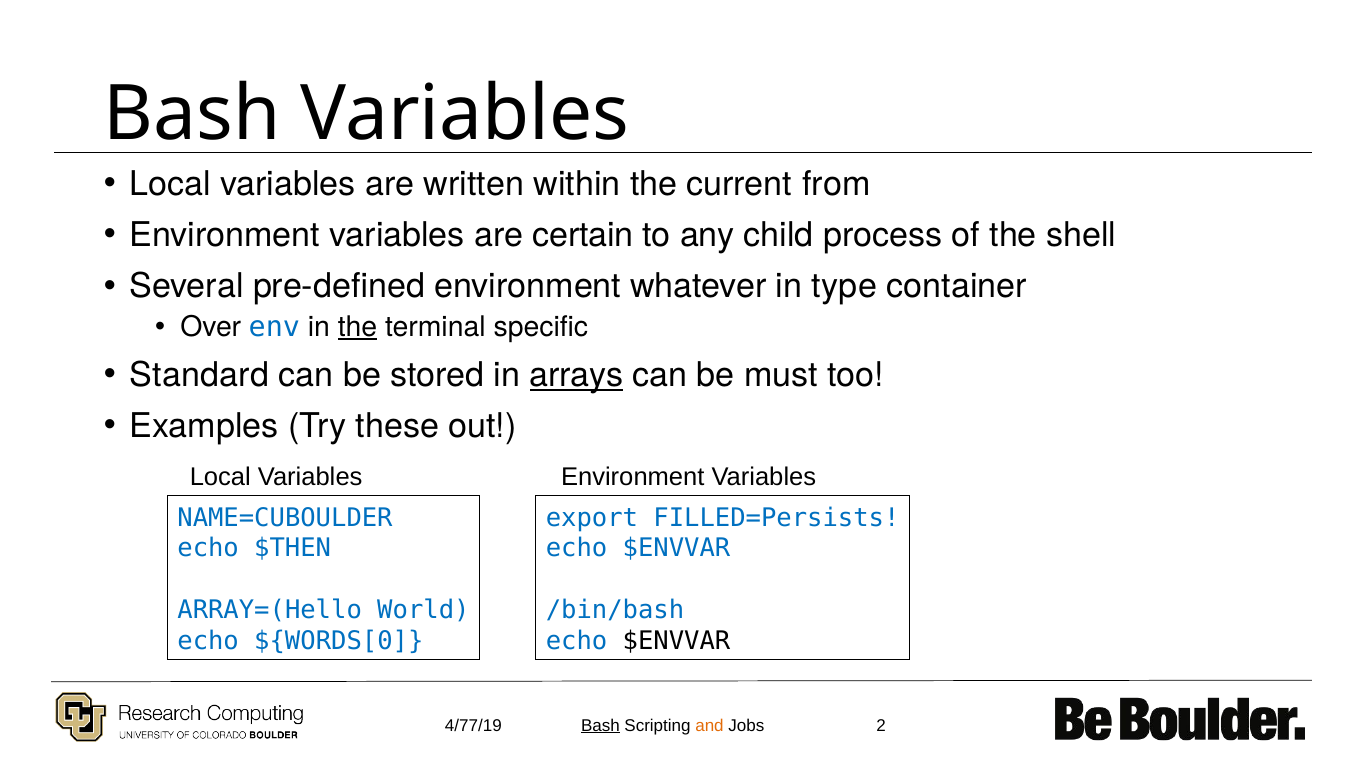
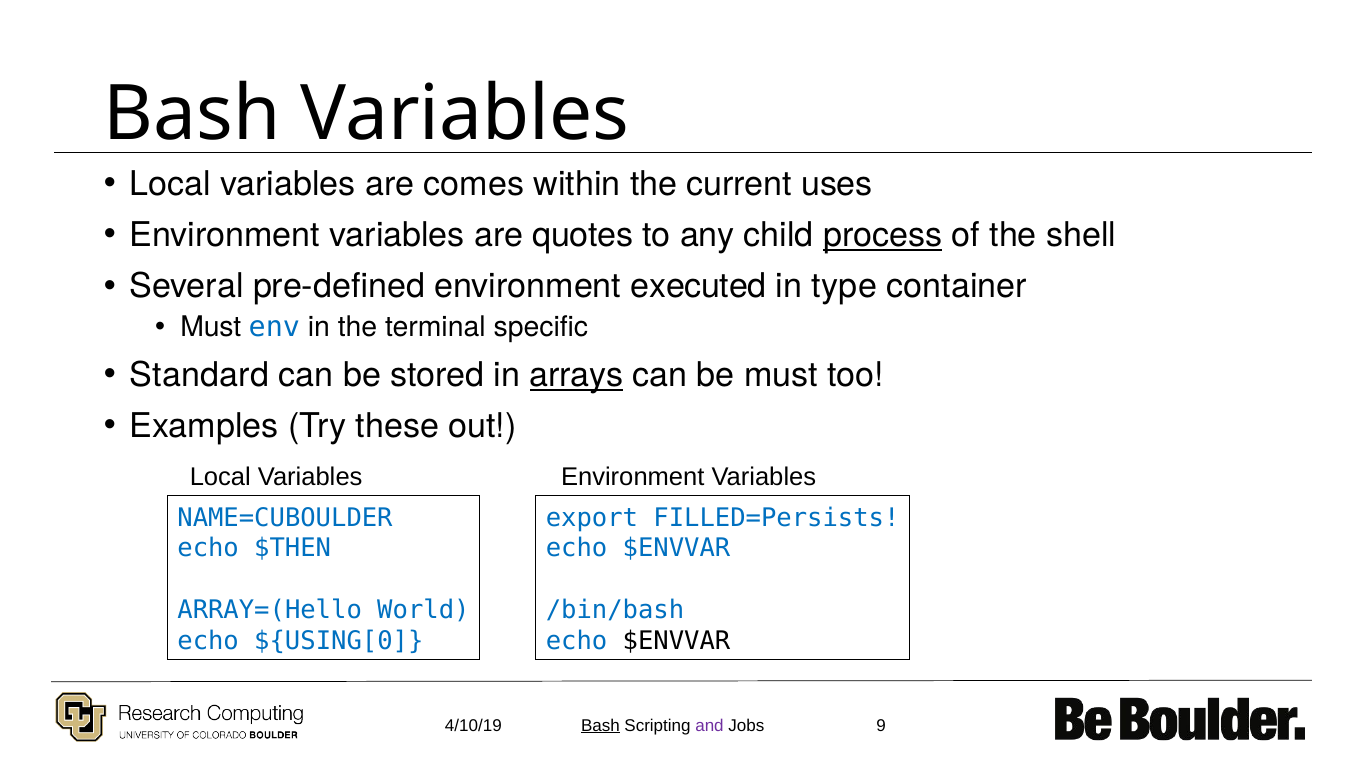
written: written -> comes (474, 184)
from: from -> uses (837, 184)
certain: certain -> quotes (583, 235)
process underline: none -> present (883, 235)
whatever: whatever -> executed (699, 286)
Over: Over -> Must (211, 327)
the underline: present -> none (358, 327)
${WORDS[0: ${WORDS[0 -> ${USING[0 (339, 640)
4/77/19: 4/77/19 -> 4/10/19 (473, 725)
and colour: orange -> purple (709, 725)
2: 2 -> 9 (881, 725)
